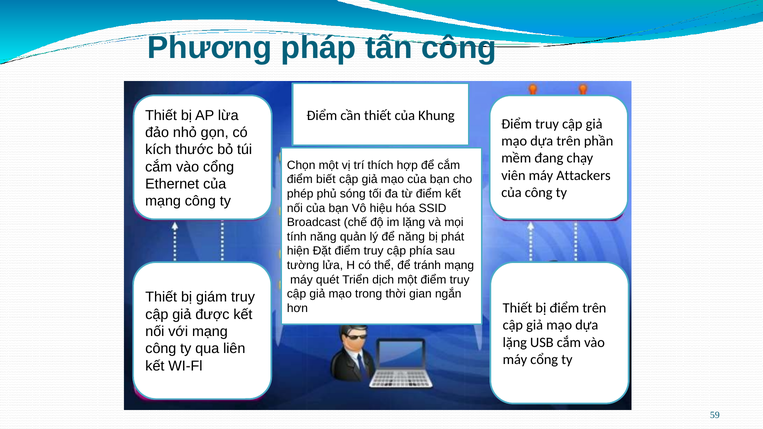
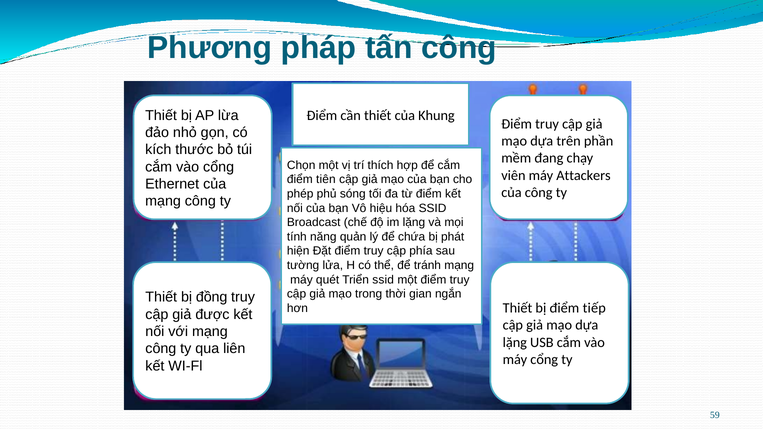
biết: biết -> tiên (326, 180)
để năng: năng -> chứa (412, 237)
Triển dịch: dịch -> ssid (383, 280)
giám: giám -> đồng (212, 297)
điểm trên: trên -> tiếp (594, 308)
